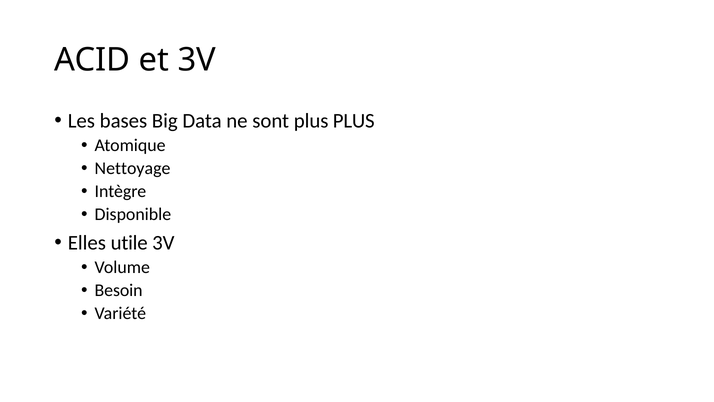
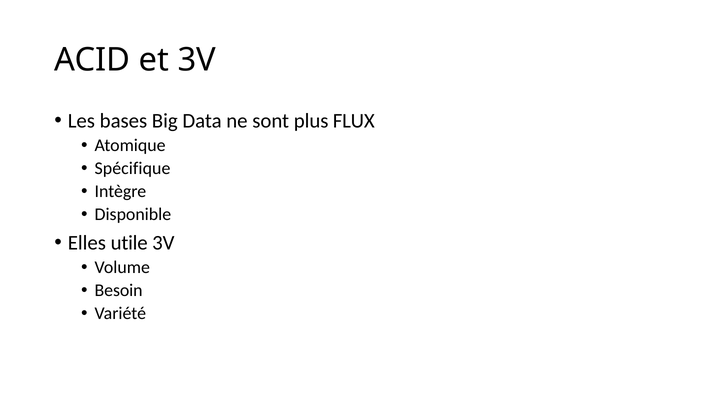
plus PLUS: PLUS -> FLUX (354, 121)
Nettoyage: Nettoyage -> Spécifique (133, 168)
